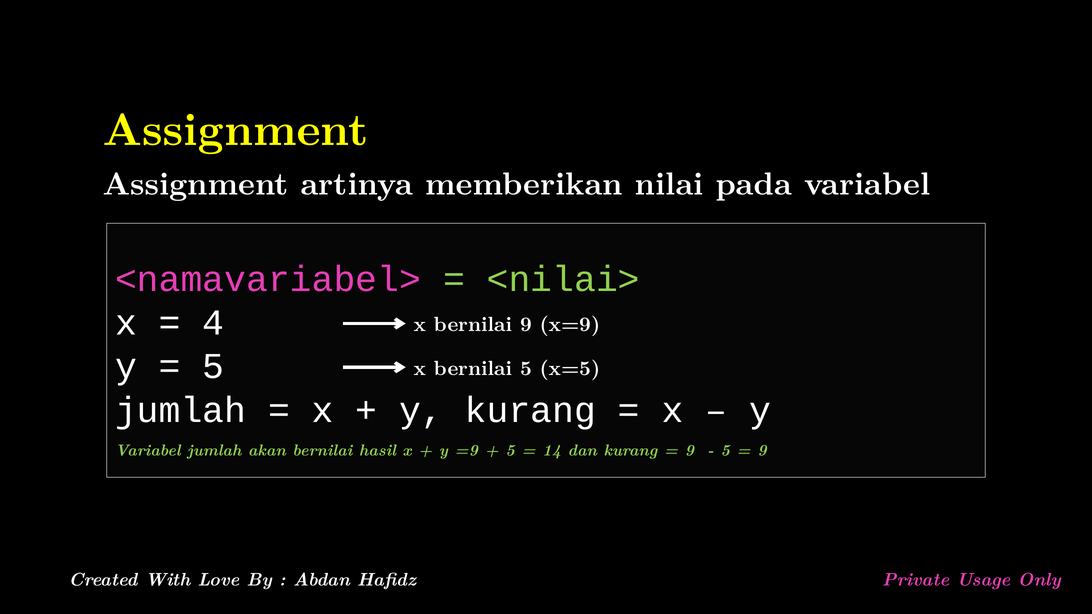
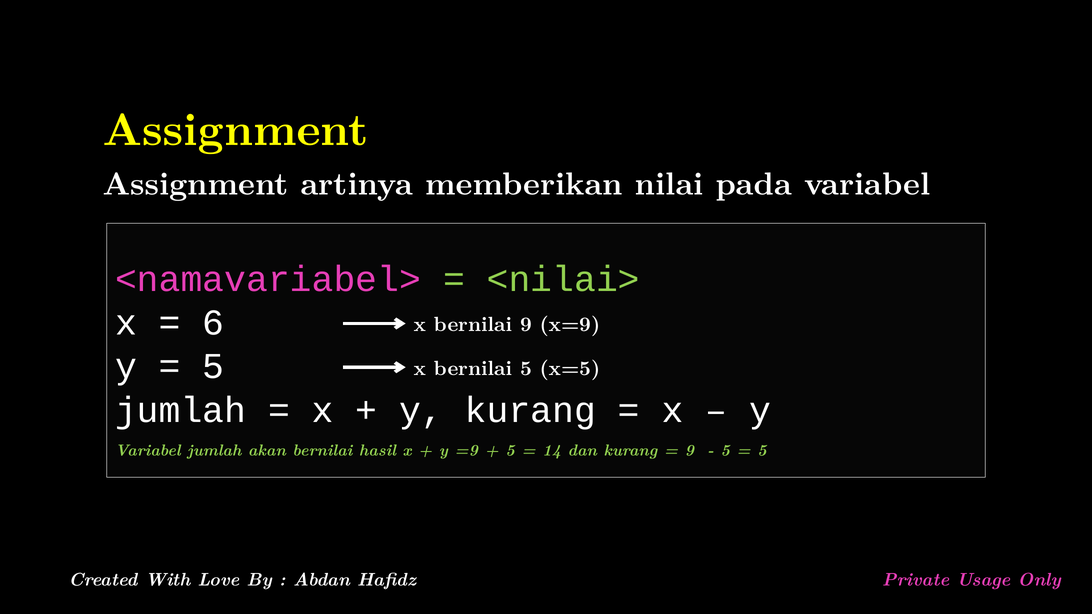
4: 4 -> 6 (213, 323)
9: 9 -> 5 (762, 451)
